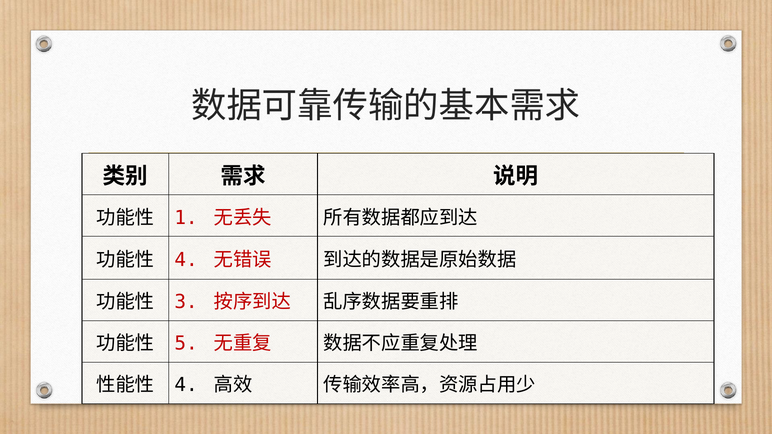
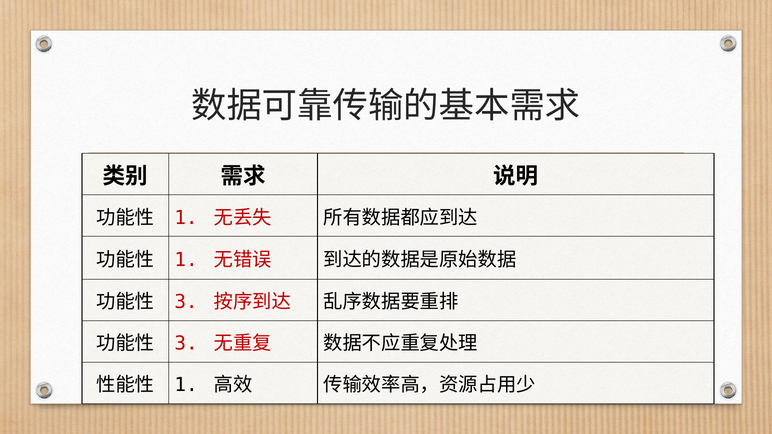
4: 4 -> 1 (186, 260)
5: 5 -> 3 (186, 344)
4: 4 -> 1 (186, 385)
